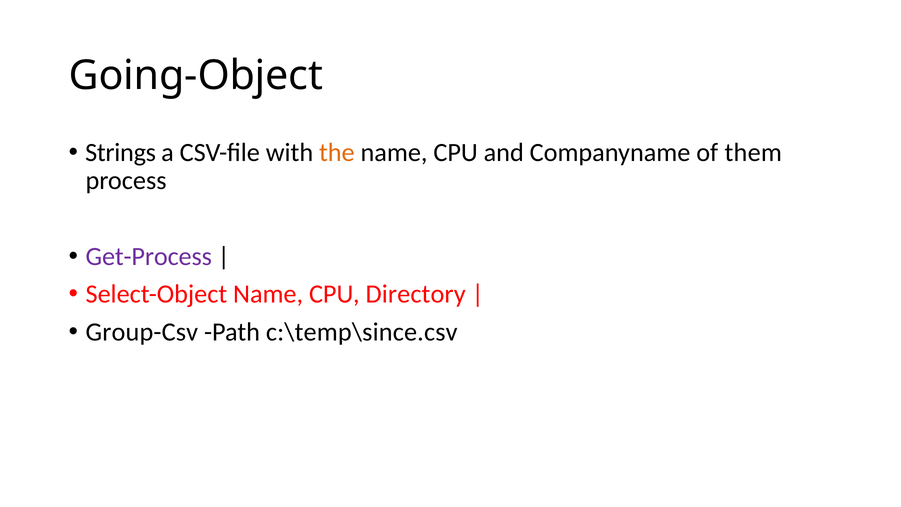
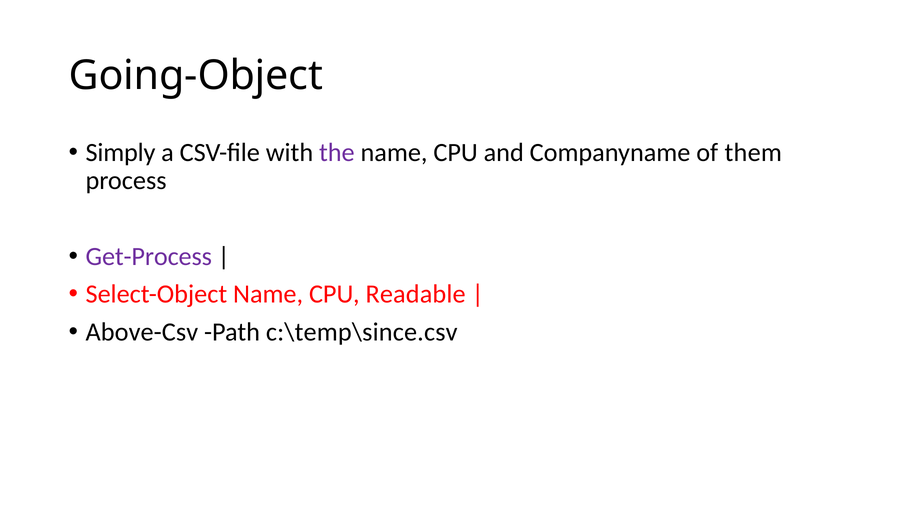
Strings: Strings -> Simply (121, 152)
the colour: orange -> purple (337, 152)
Directory: Directory -> Readable (416, 294)
Group-Csv: Group-Csv -> Above-Csv (142, 332)
